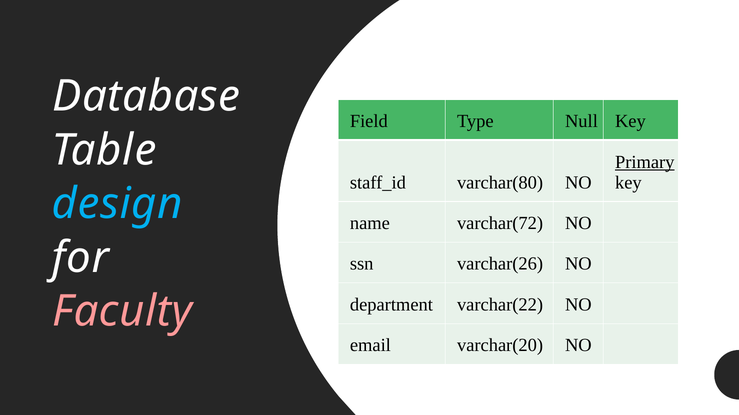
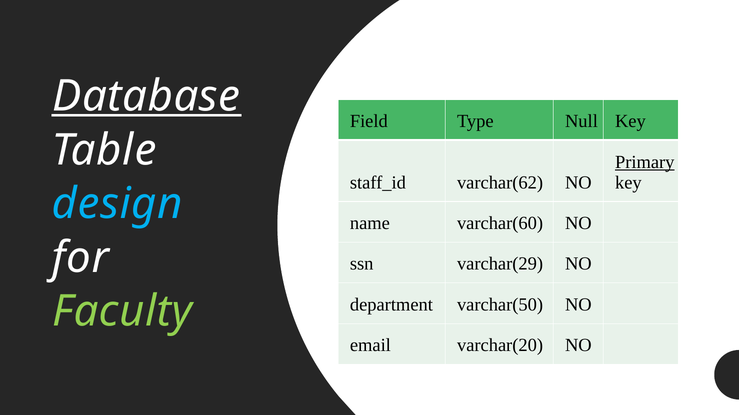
Database underline: none -> present (146, 97)
varchar(80: varchar(80 -> varchar(62 (500, 183)
varchar(72: varchar(72 -> varchar(60 (500, 224)
varchar(26: varchar(26 -> varchar(29 (500, 264)
varchar(22: varchar(22 -> varchar(50 (500, 305)
Faculty colour: pink -> light green (122, 312)
